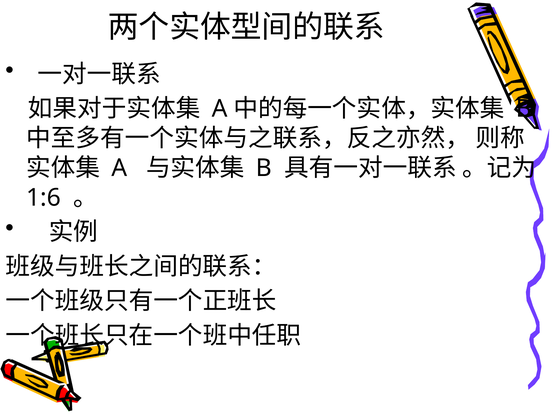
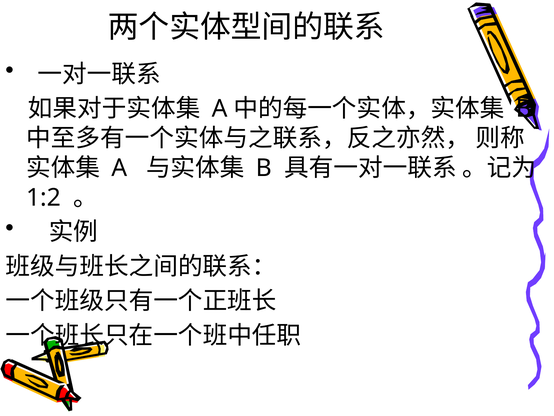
1:6: 1:6 -> 1:2 (44, 197)
